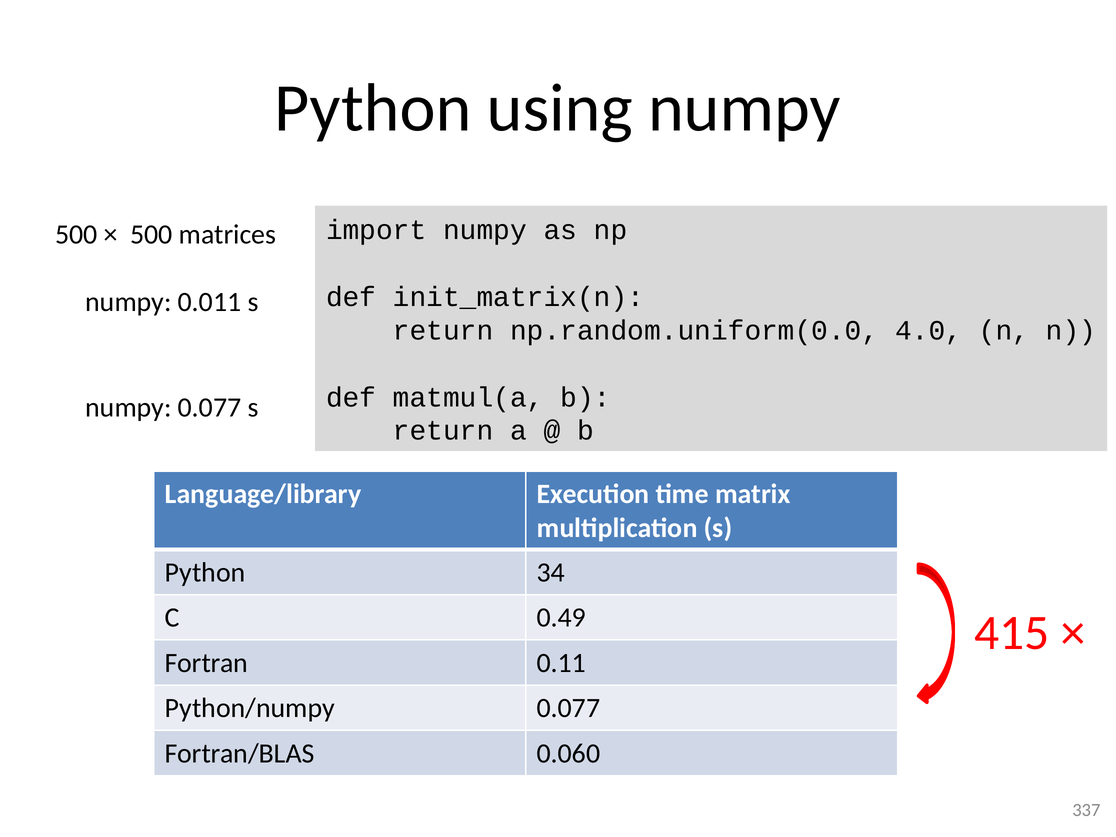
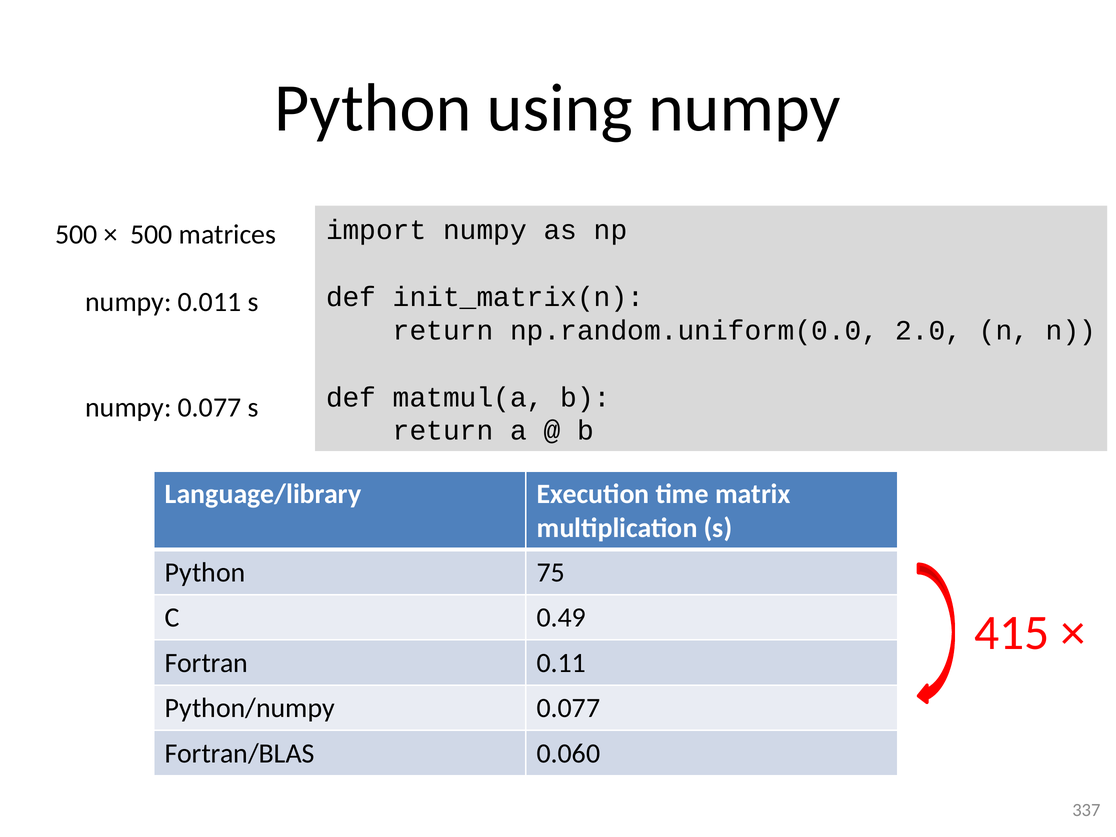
4.0: 4.0 -> 2.0 (929, 330)
34: 34 -> 75 (551, 572)
